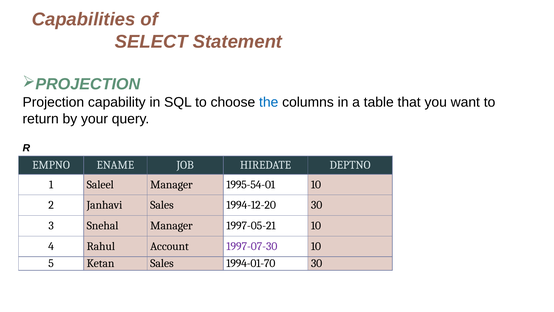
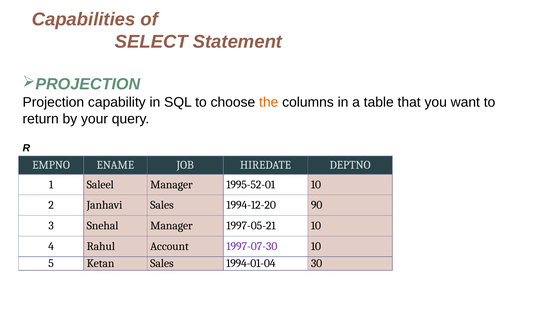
the colour: blue -> orange (269, 102)
1995-54-01: 1995-54-01 -> 1995-52-01 (251, 184)
1994-12-20 30: 30 -> 90 (317, 205)
1994-01-70: 1994-01-70 -> 1994-01-04 (251, 263)
